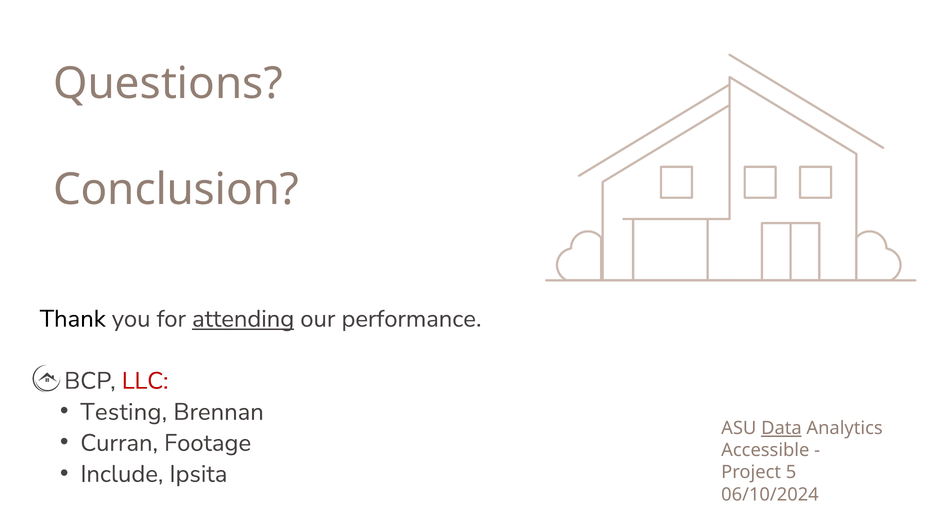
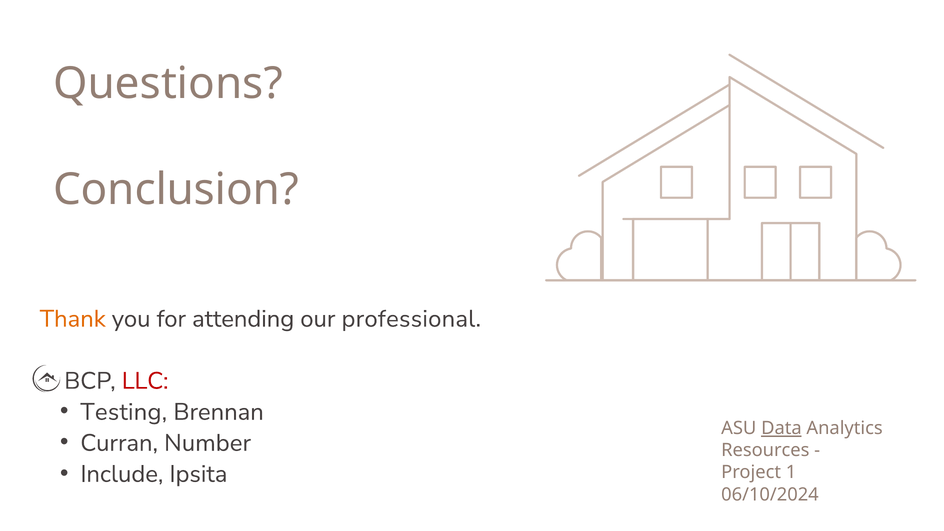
Thank colour: black -> orange (73, 319)
attending underline: present -> none (243, 319)
performance: performance -> professional (411, 319)
Footage: Footage -> Number (208, 443)
Accessible: Accessible -> Resources (765, 450)
5: 5 -> 1 (791, 472)
